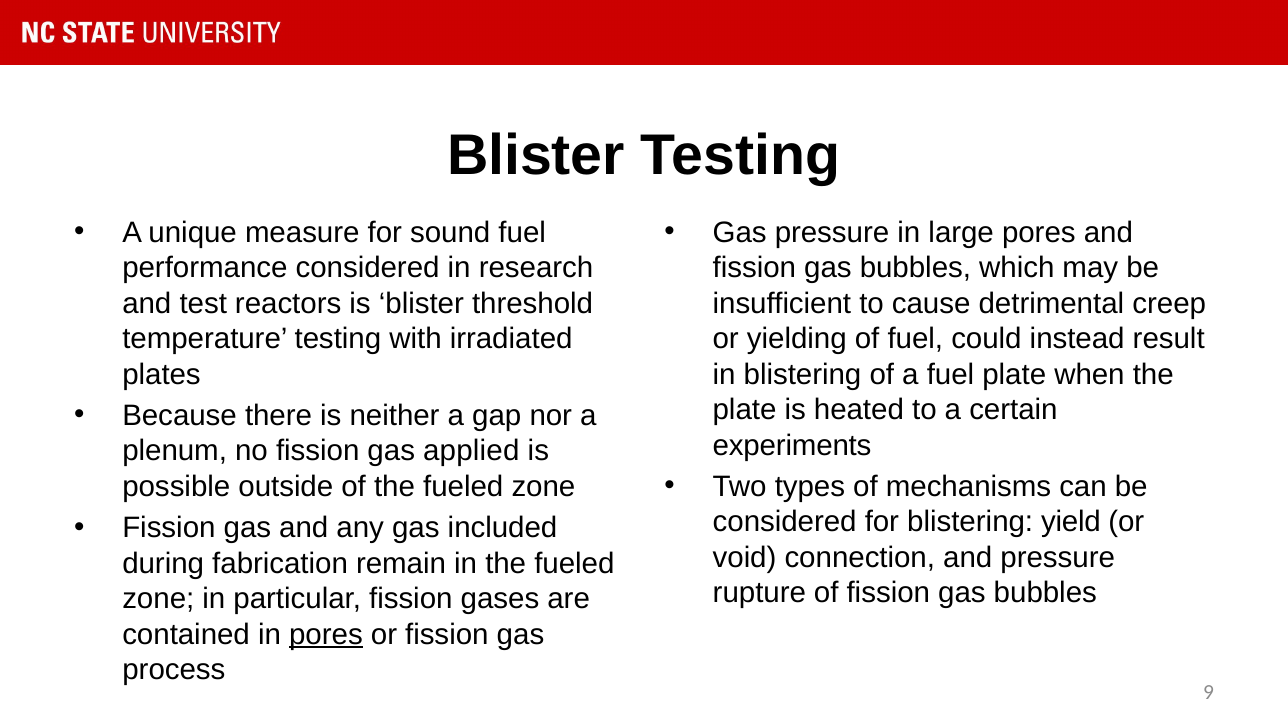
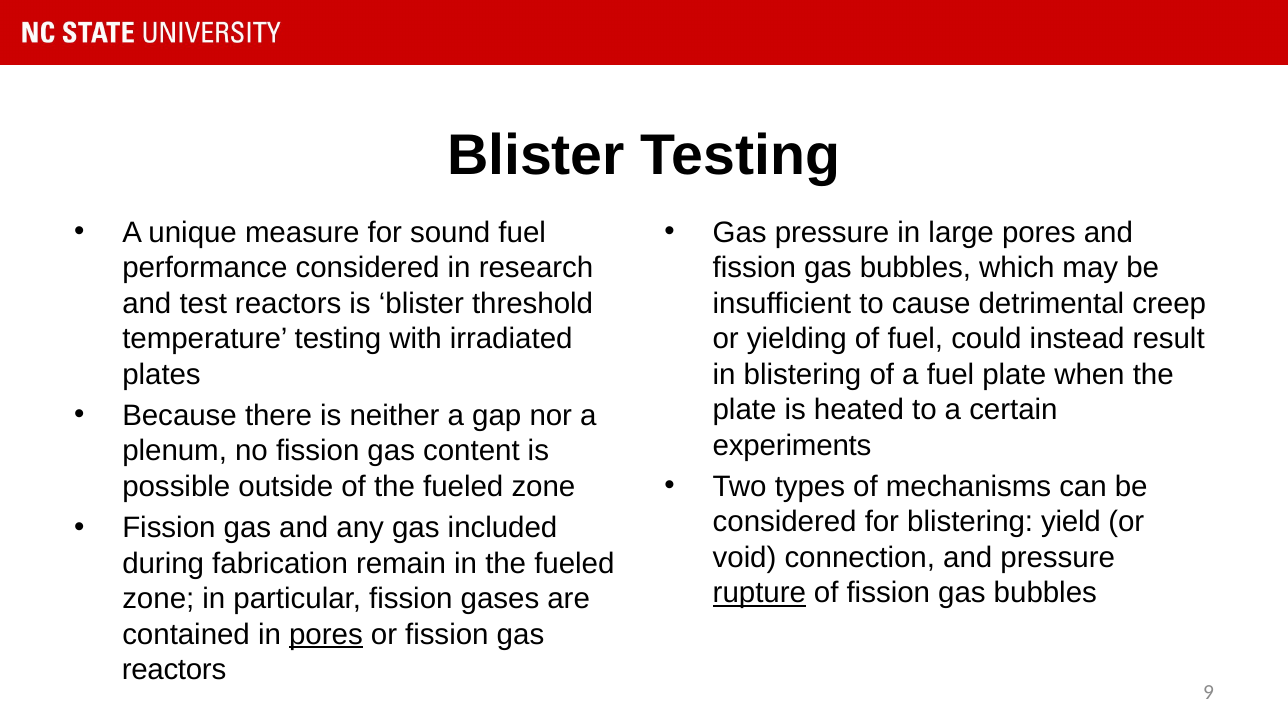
applied: applied -> content (471, 451)
rupture underline: none -> present (759, 593)
process: process -> reactors (174, 669)
